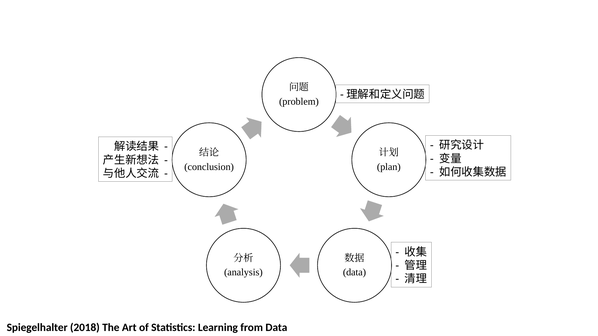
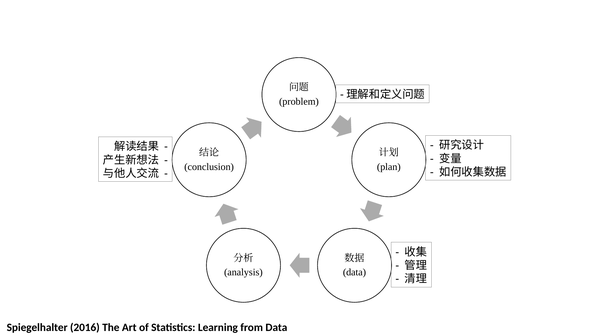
2018: 2018 -> 2016 (85, 328)
